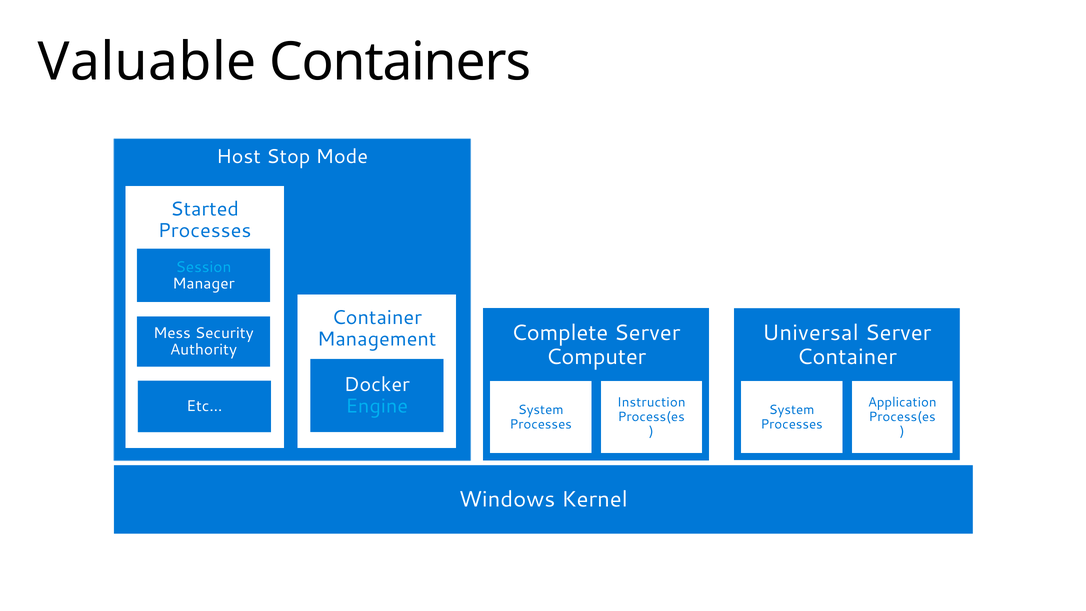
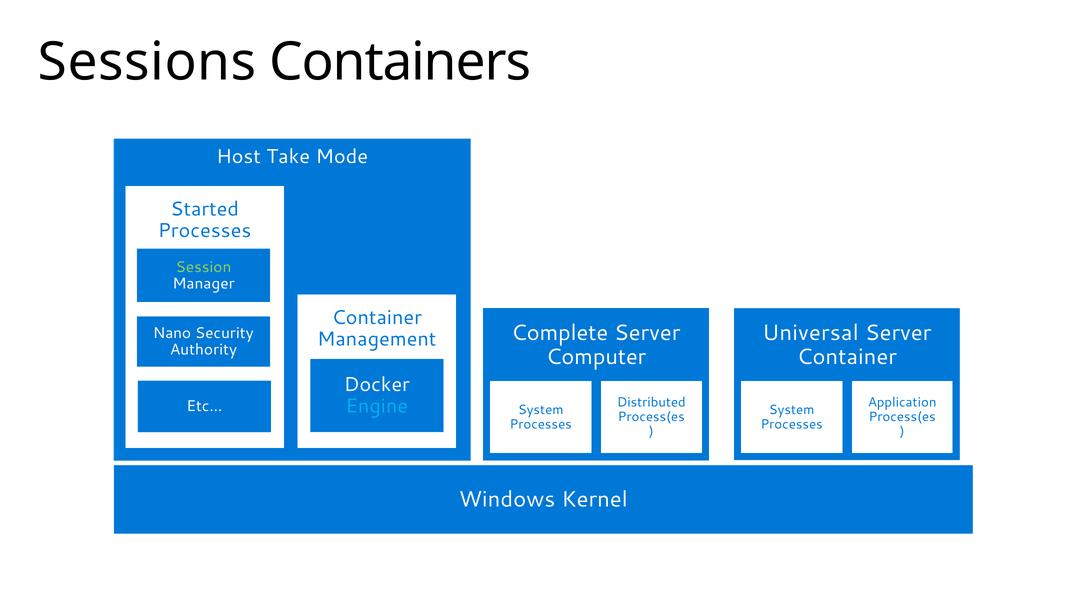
Valuable: Valuable -> Sessions (147, 62)
Stop: Stop -> Take (288, 156)
Session colour: light blue -> light green (203, 267)
Mess: Mess -> Nano (172, 333)
Instruction: Instruction -> Distributed (651, 402)
